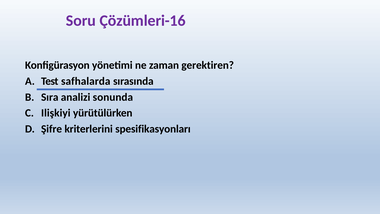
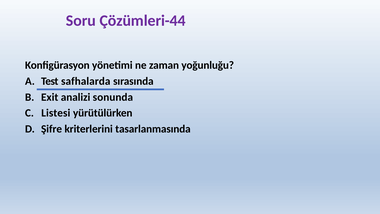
Çözümleri-16: Çözümleri-16 -> Çözümleri-44 (143, 21)
gerektiren: gerektiren -> yoğunluğu (208, 65)
Sıra: Sıra -> Exit (50, 97)
Ilişkiyi: Ilişkiyi -> Listesi (56, 113)
spesifikasyonları: spesifikasyonları -> tasarlanmasında (153, 129)
